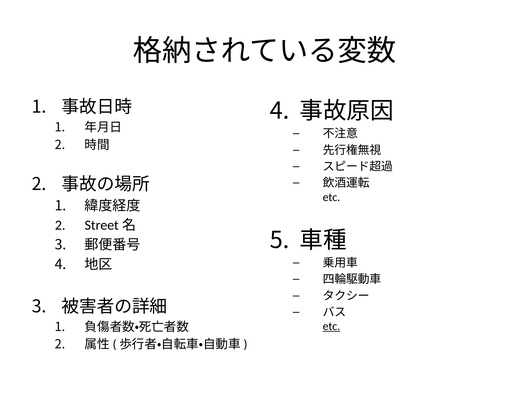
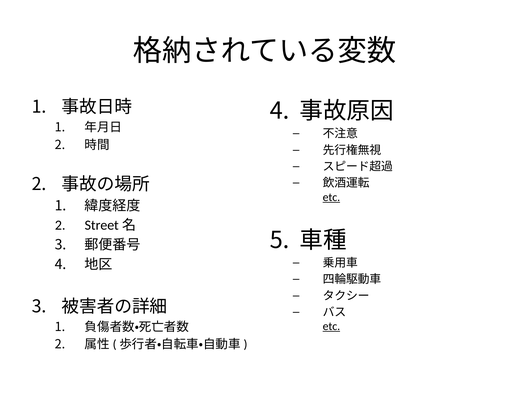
etc underline: none -> present (331, 197)
